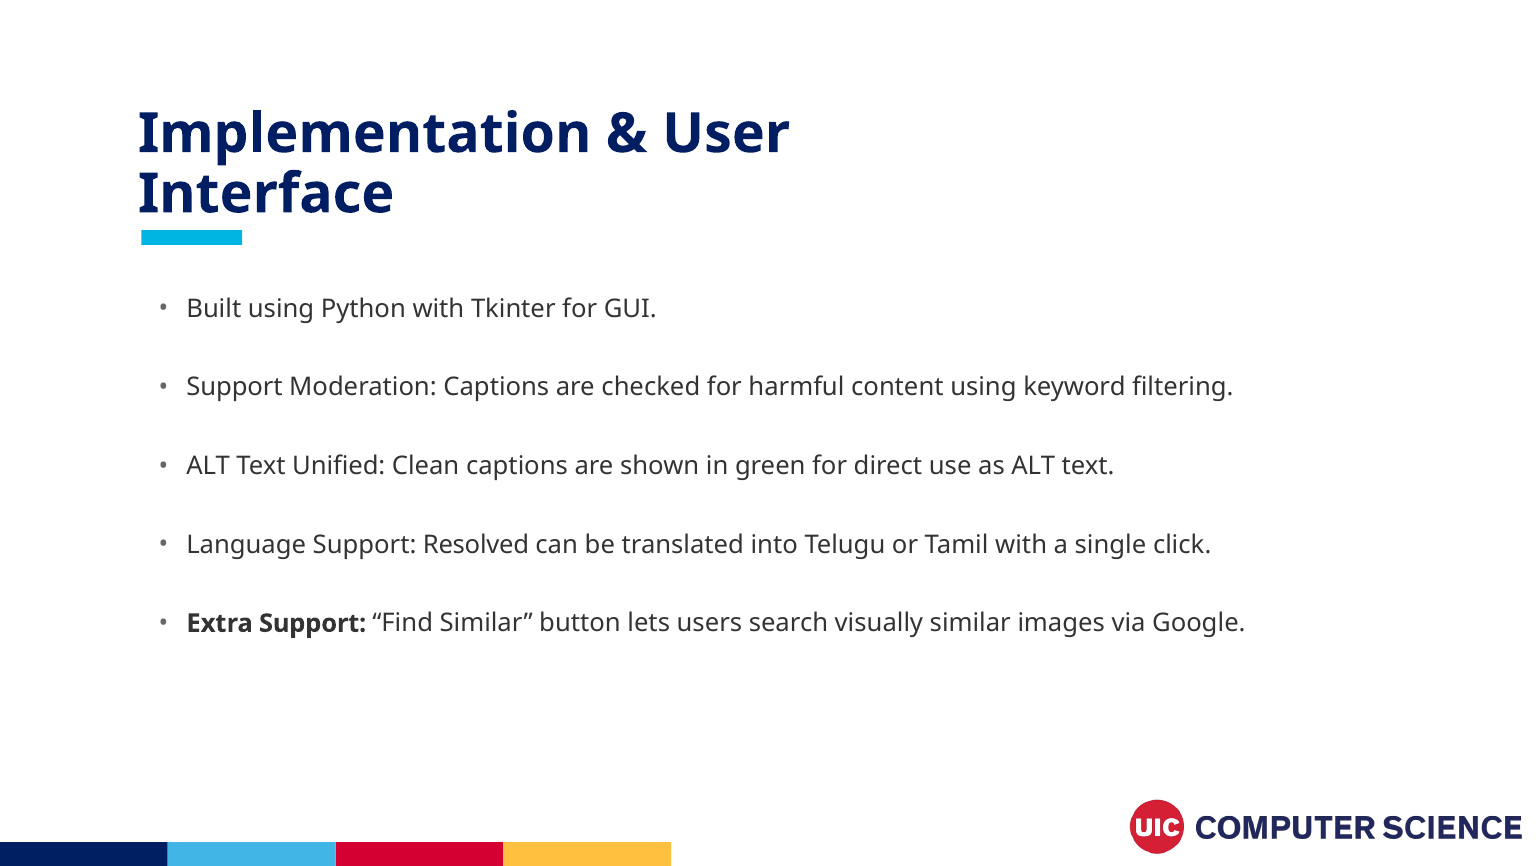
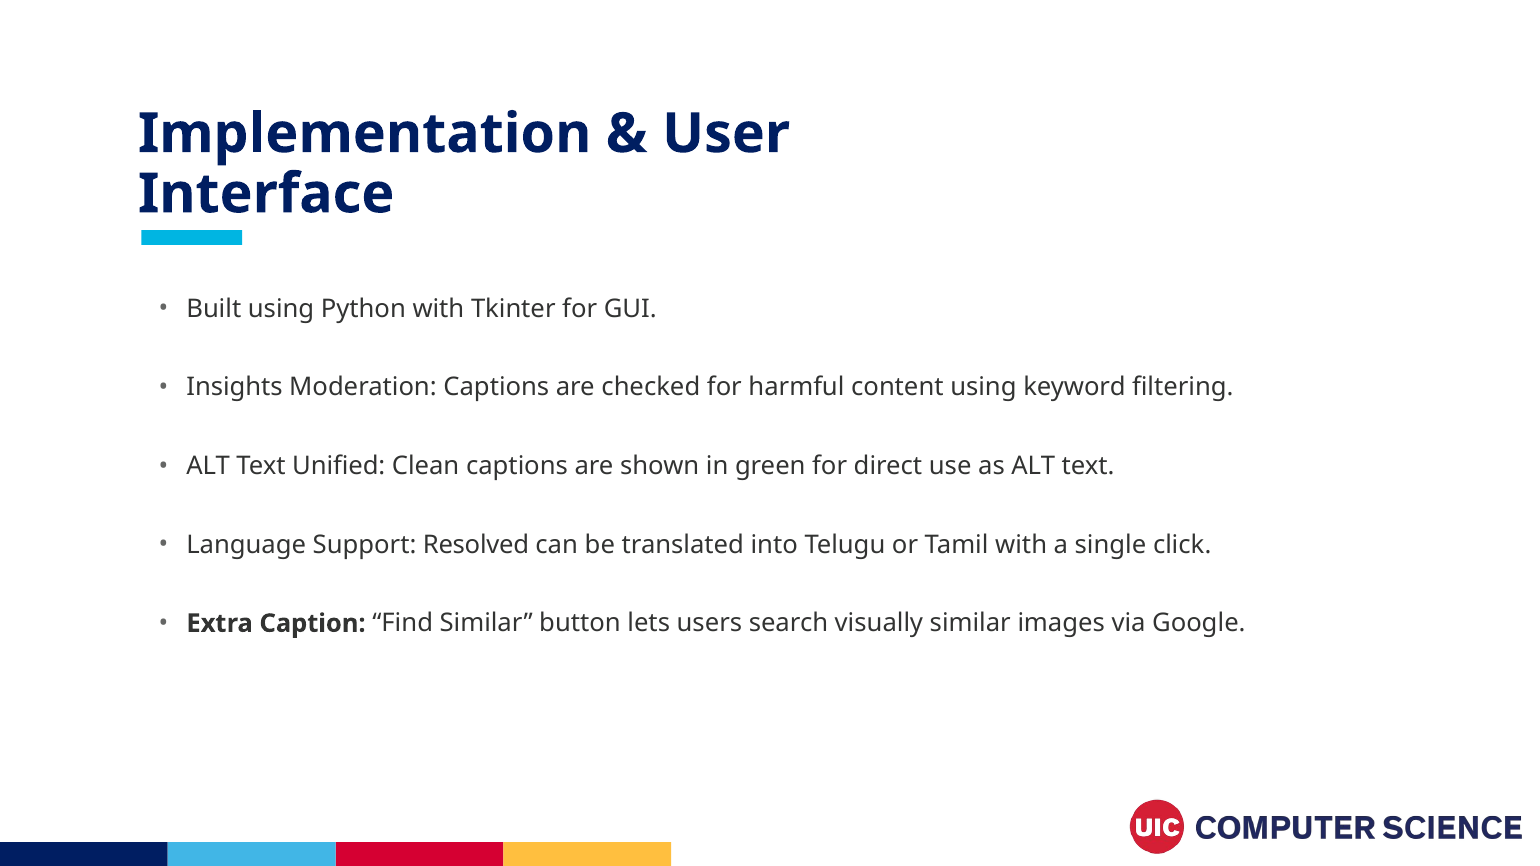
Support: Support -> Insights (234, 387)
Extra Support: Support -> Caption (313, 624)
